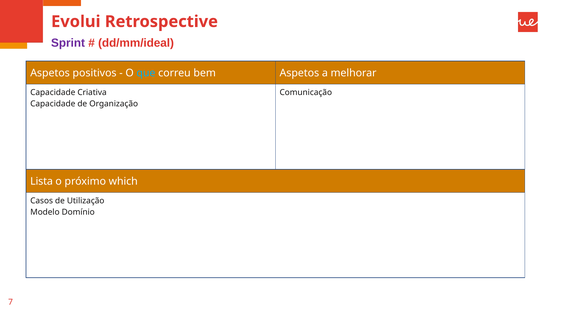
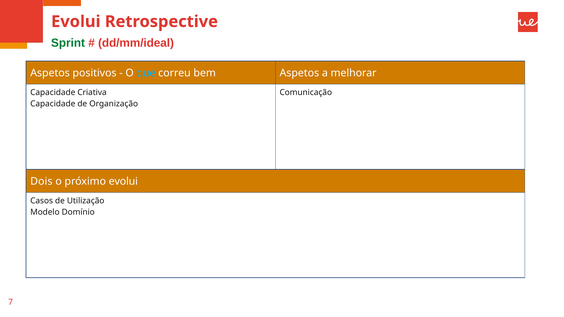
Sprint colour: purple -> green (68, 43)
Lista: Lista -> Dois (41, 182)
próximo which: which -> evolui (123, 182)
